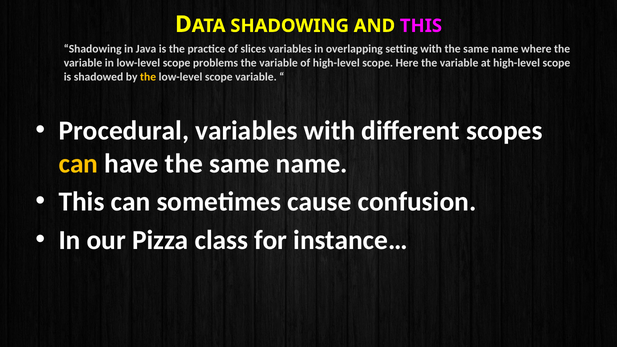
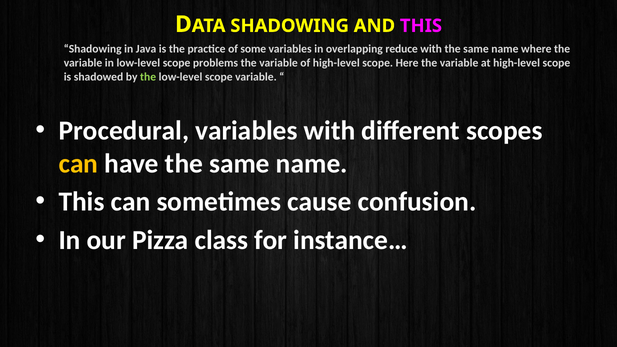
slices: slices -> some (253, 49)
setting: setting -> reduce (402, 49)
the colour: yellow -> light green (148, 77)
